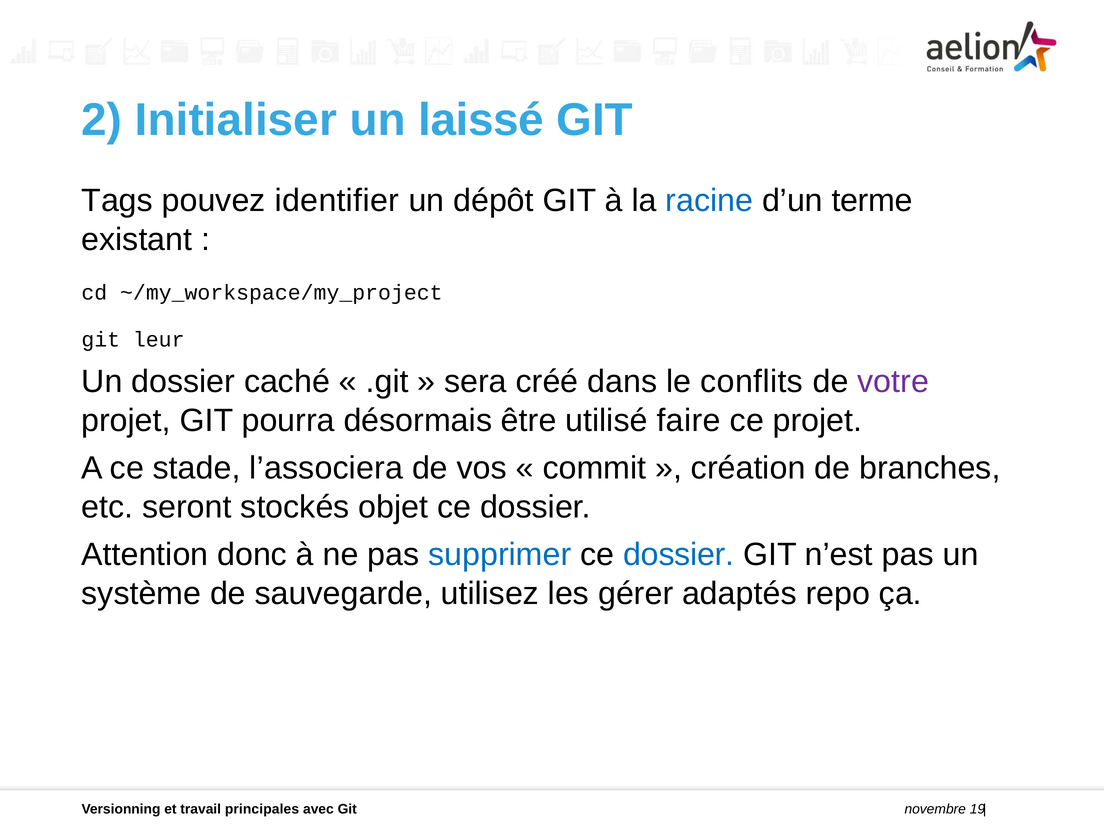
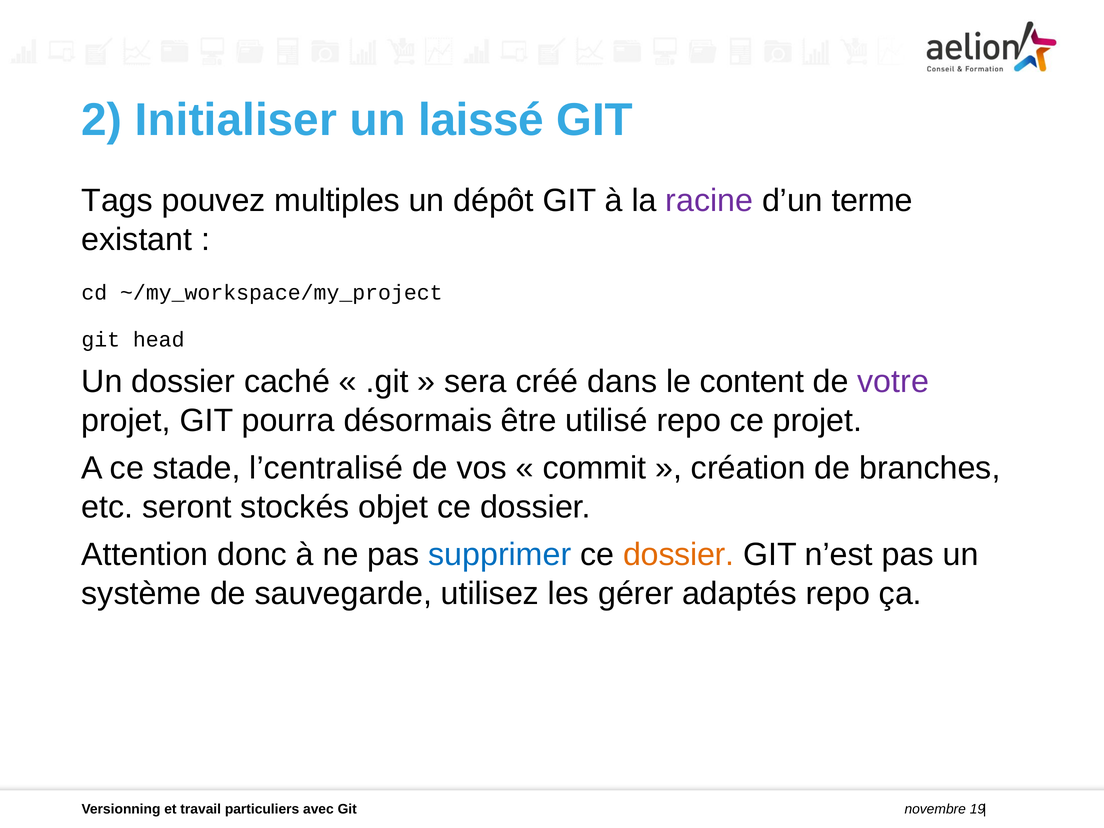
identifier: identifier -> multiples (337, 201)
racine colour: blue -> purple (709, 201)
leur: leur -> head (159, 340)
conflits: conflits -> content (752, 382)
utilisé faire: faire -> repo (689, 420)
l’associera: l’associera -> l’centralisé (326, 468)
dossier colour: blue -> orange (679, 555)
principales: principales -> particuliers (262, 809)
